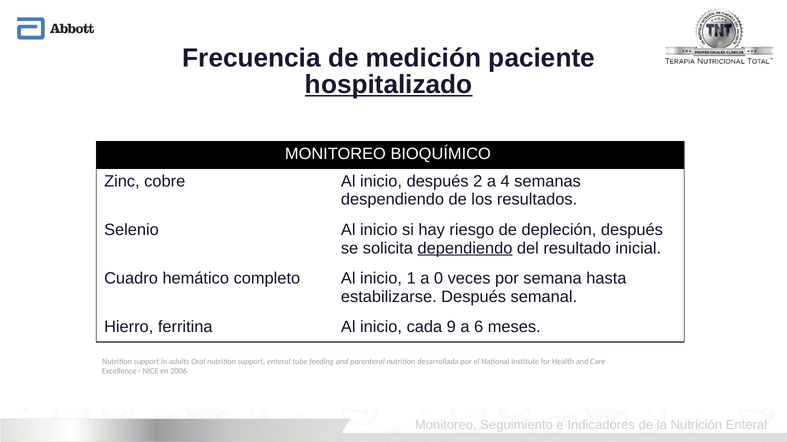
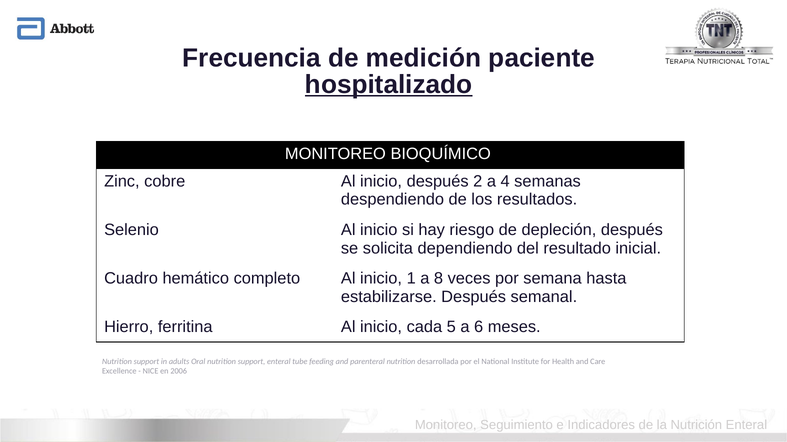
dependiendo underline: present -> none (465, 249)
0: 0 -> 8 (439, 279)
9: 9 -> 5 (451, 327)
